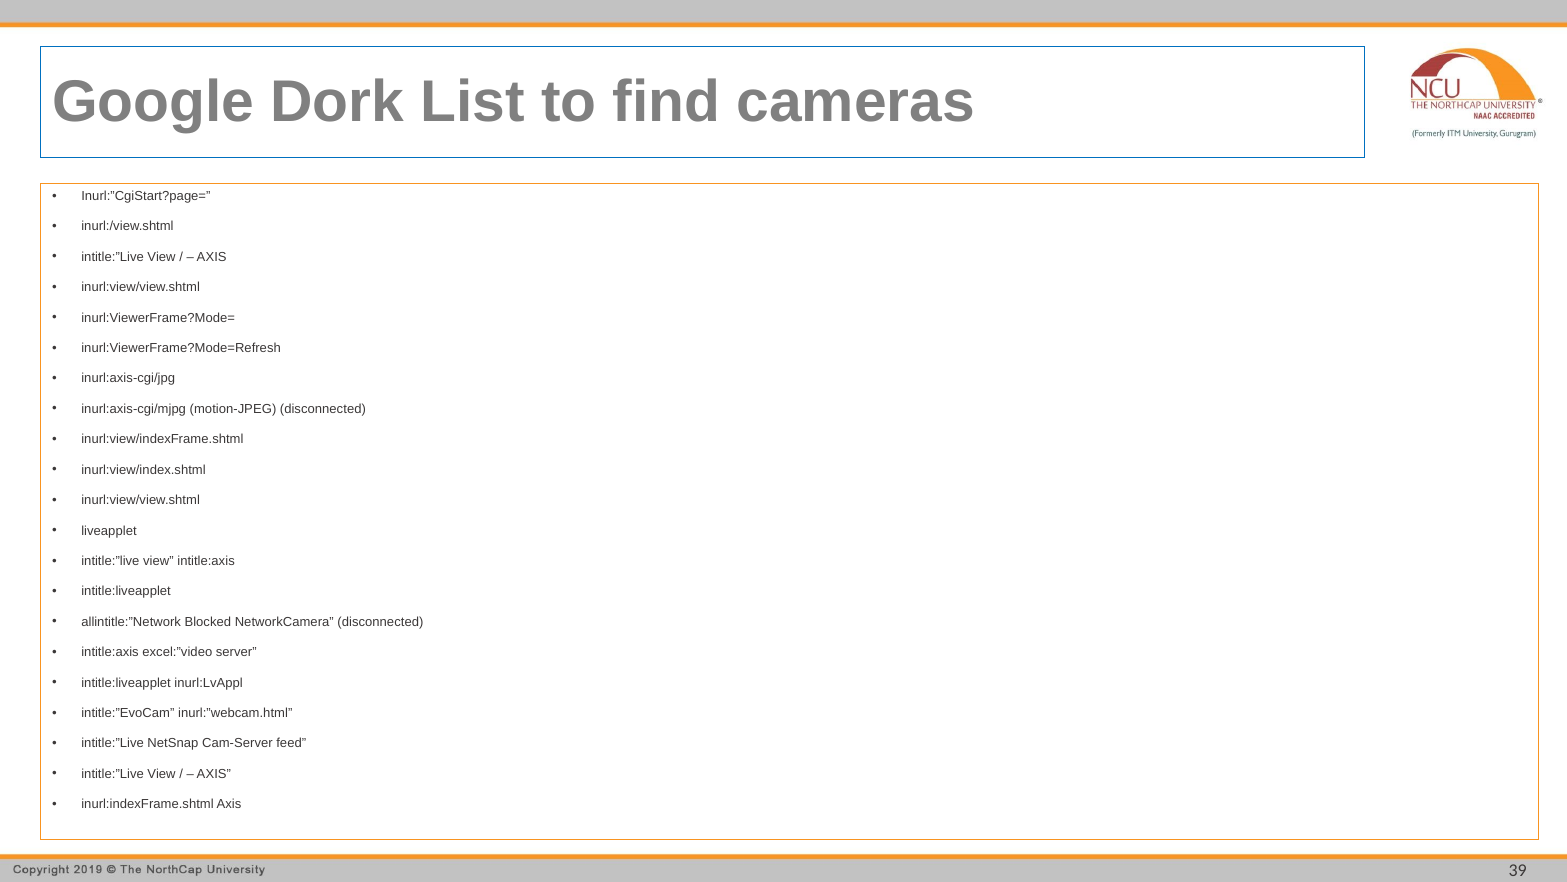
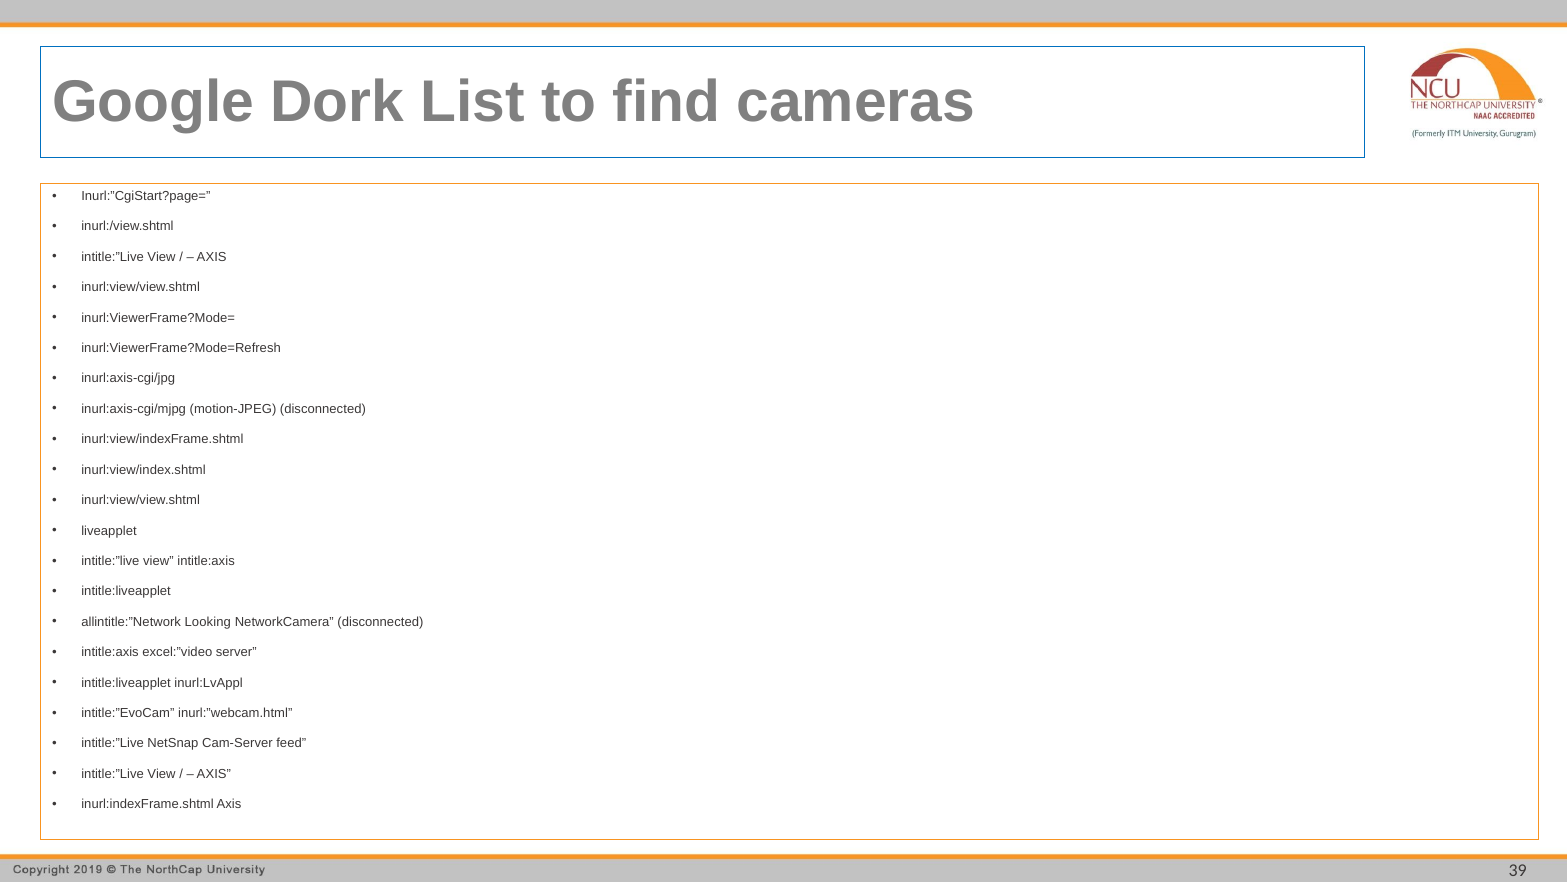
Blocked: Blocked -> Looking (208, 622)
